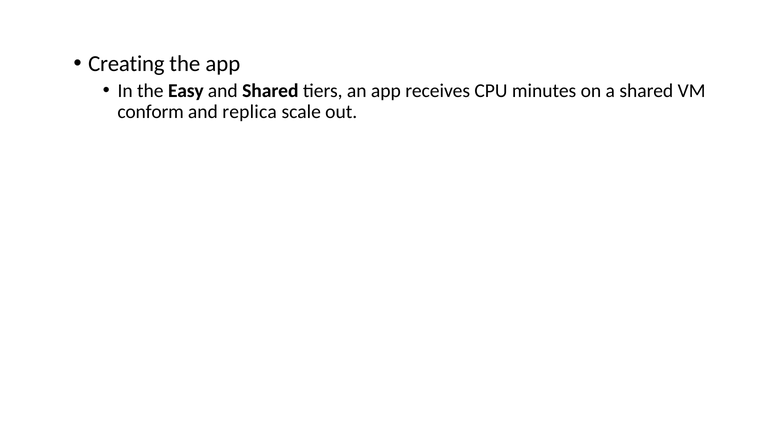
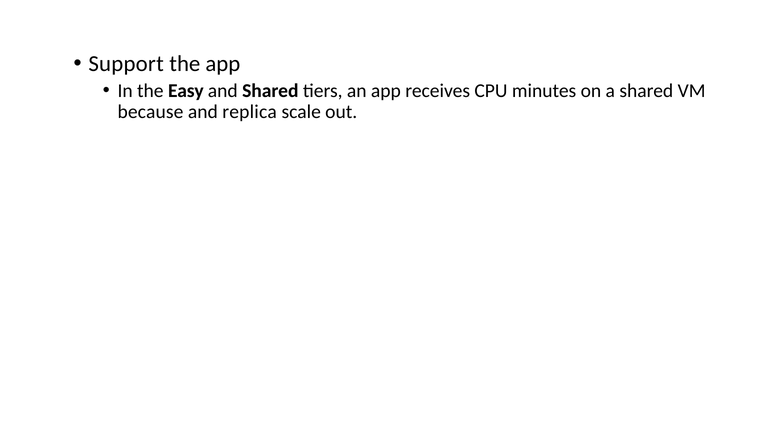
Creating: Creating -> Support (126, 64)
conform: conform -> because (150, 112)
